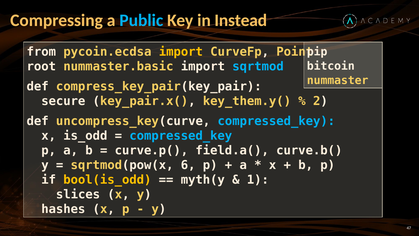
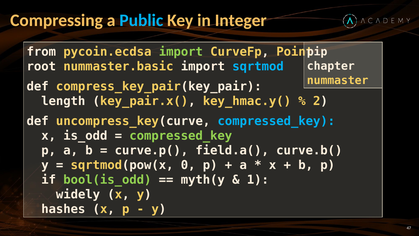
Instead: Instead -> Integer (241, 20)
import colour: yellow -> light green (181, 52)
bitcoin: bitcoin -> chapter (331, 66)
secure: secure -> length (63, 101)
key_them.y(: key_them.y( -> key_hmac.y( (247, 101)
compressed_key colour: light blue -> light green (181, 136)
6: 6 -> 0 (188, 165)
bool(is_odd colour: yellow -> light green (107, 180)
slices: slices -> widely (78, 194)
